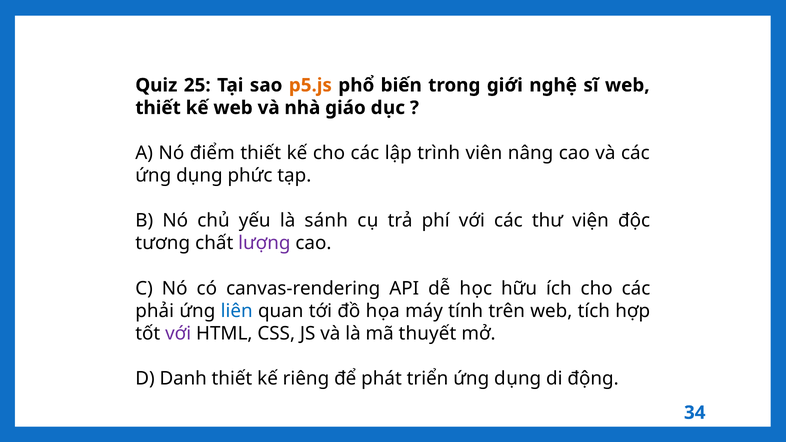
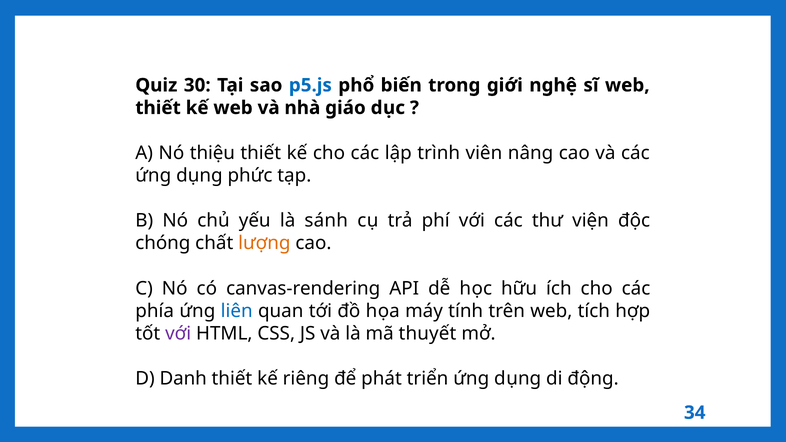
25: 25 -> 30 (197, 85)
p5.js colour: orange -> blue (310, 85)
điểm: điểm -> thiệu (212, 153)
tương: tương -> chóng (163, 243)
lượng colour: purple -> orange (264, 243)
phải: phải -> phía (155, 311)
